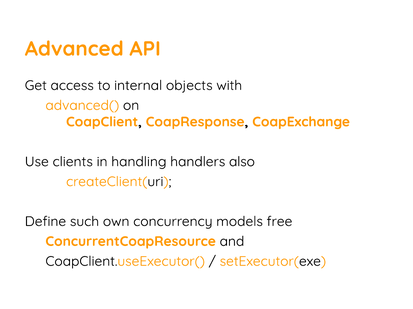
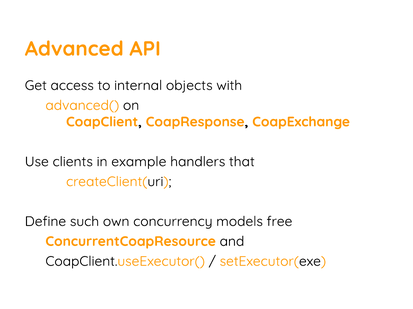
handling: handling -> example (139, 162)
also: also -> that (242, 162)
